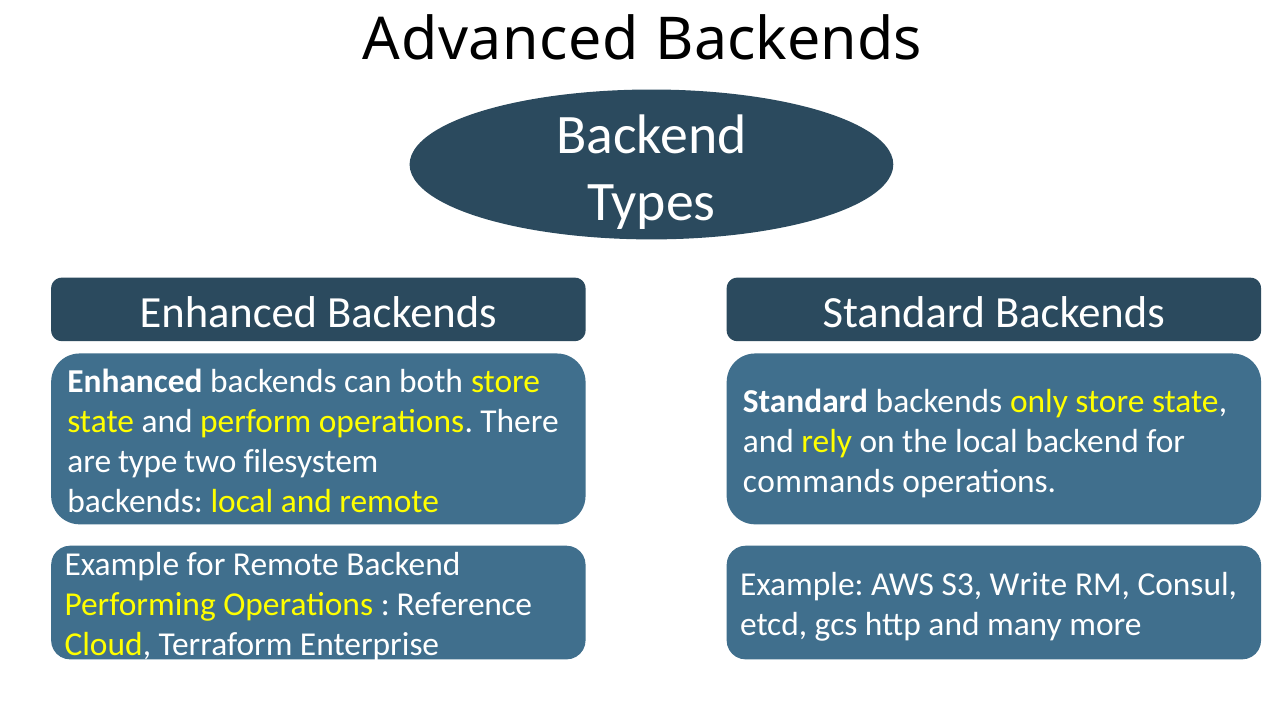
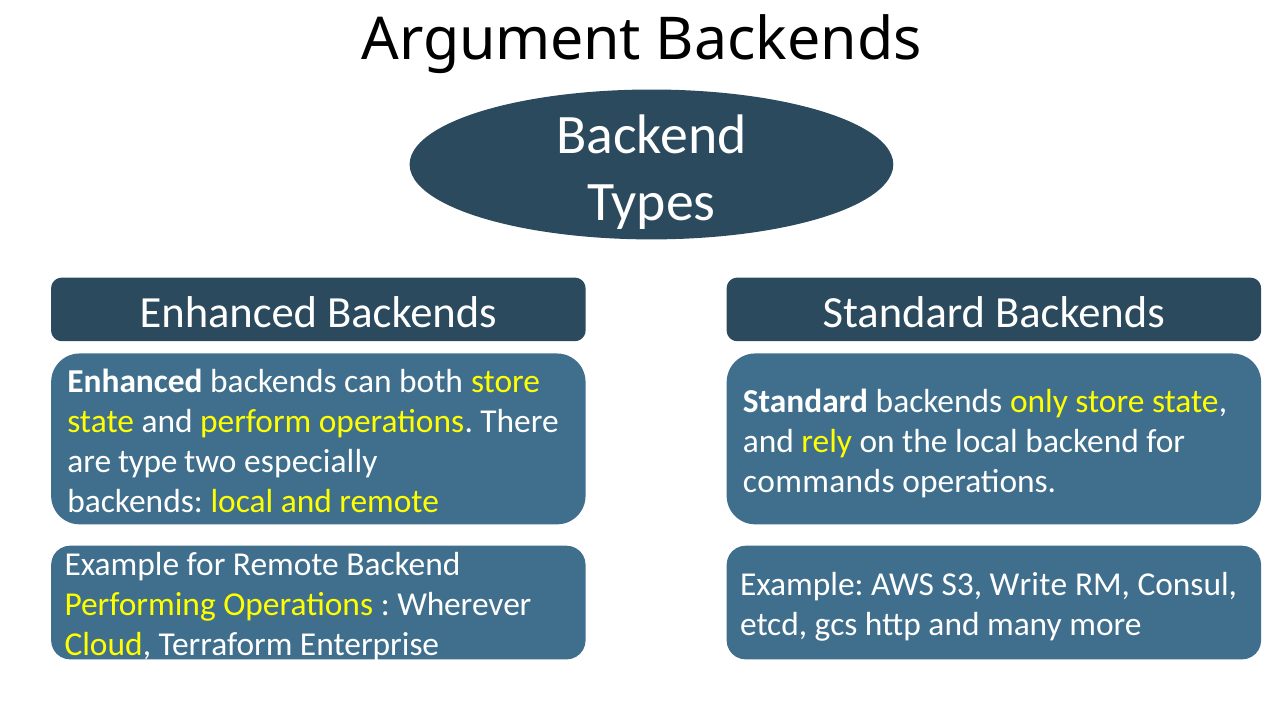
Advanced: Advanced -> Argument (501, 40)
filesystem: filesystem -> especially (311, 461)
Reference: Reference -> Wherever (464, 605)
